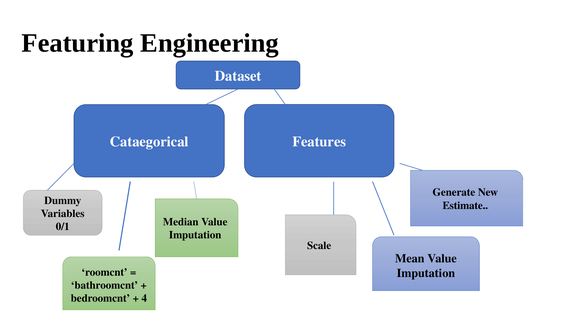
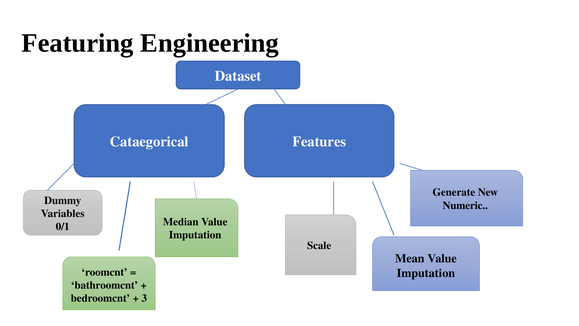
Estimate: Estimate -> Numeric (465, 205)
4: 4 -> 3 (144, 298)
